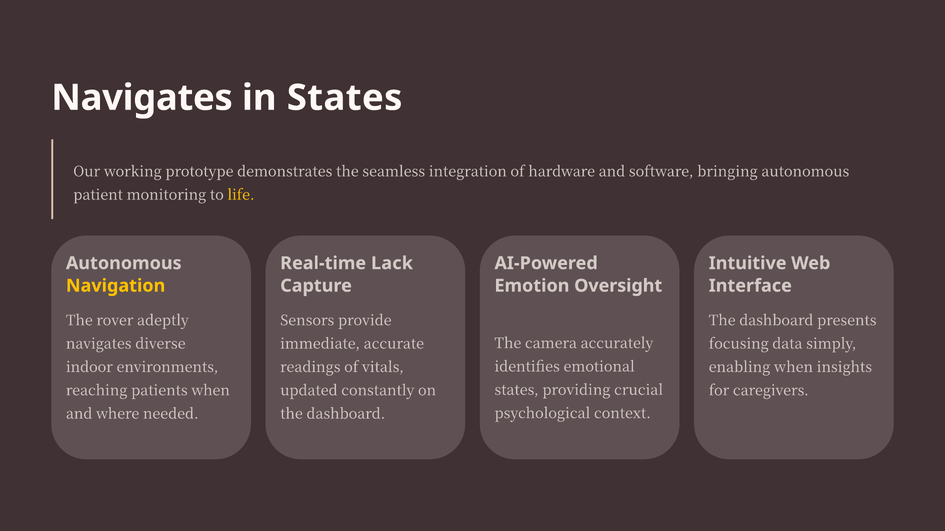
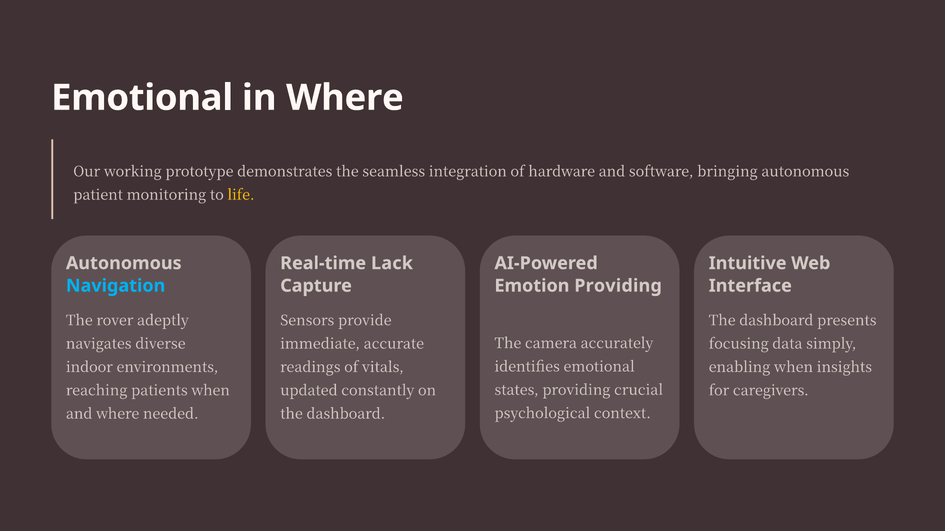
Navigates: Navigates -> Emotional (142, 98)
in States: States -> Where (345, 98)
Navigation colour: yellow -> light blue (116, 286)
Emotion Oversight: Oversight -> Providing (618, 286)
